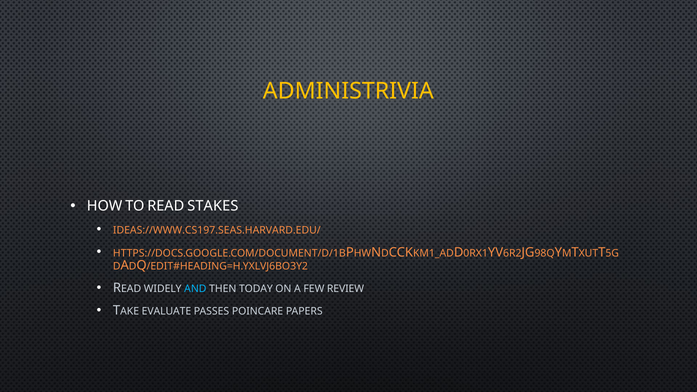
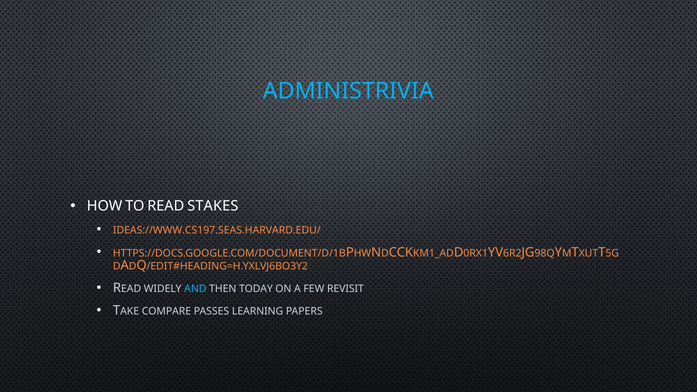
ADMINISTRIVIA colour: yellow -> light blue (348, 91)
REVIEW: REVIEW -> REVISIT (345, 289)
EVALUATE: EVALUATE -> COMPARE (166, 312)
POINCARE: POINCARE -> LEARNING (258, 312)
